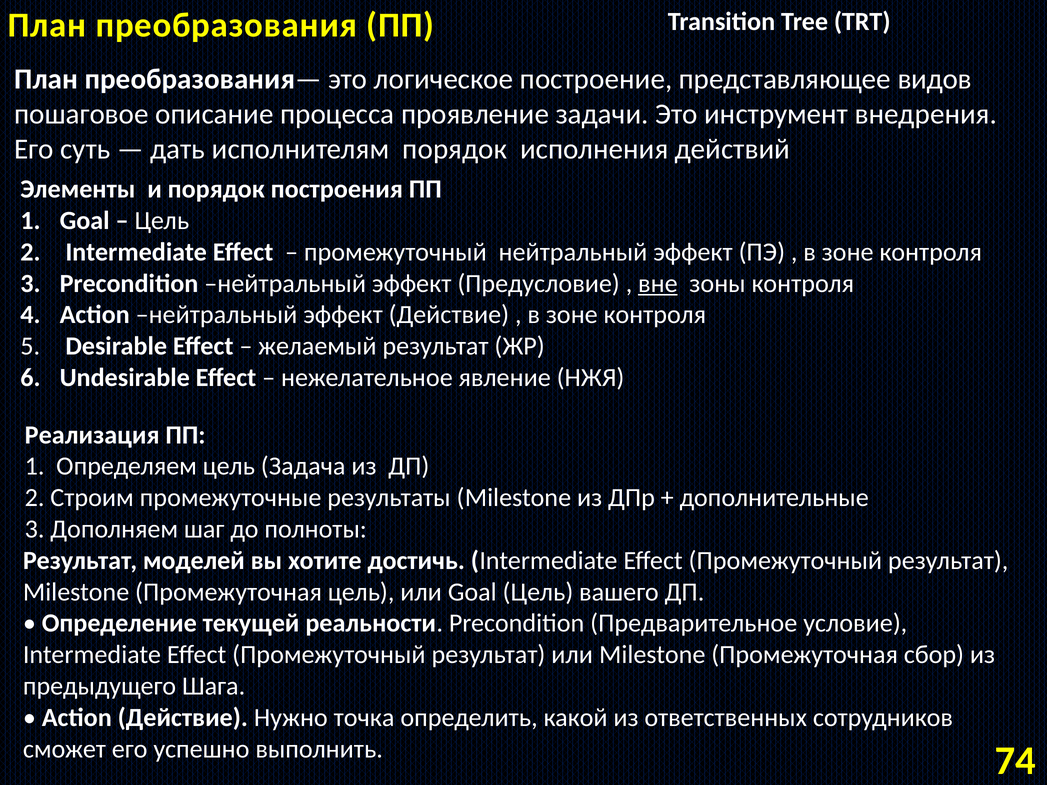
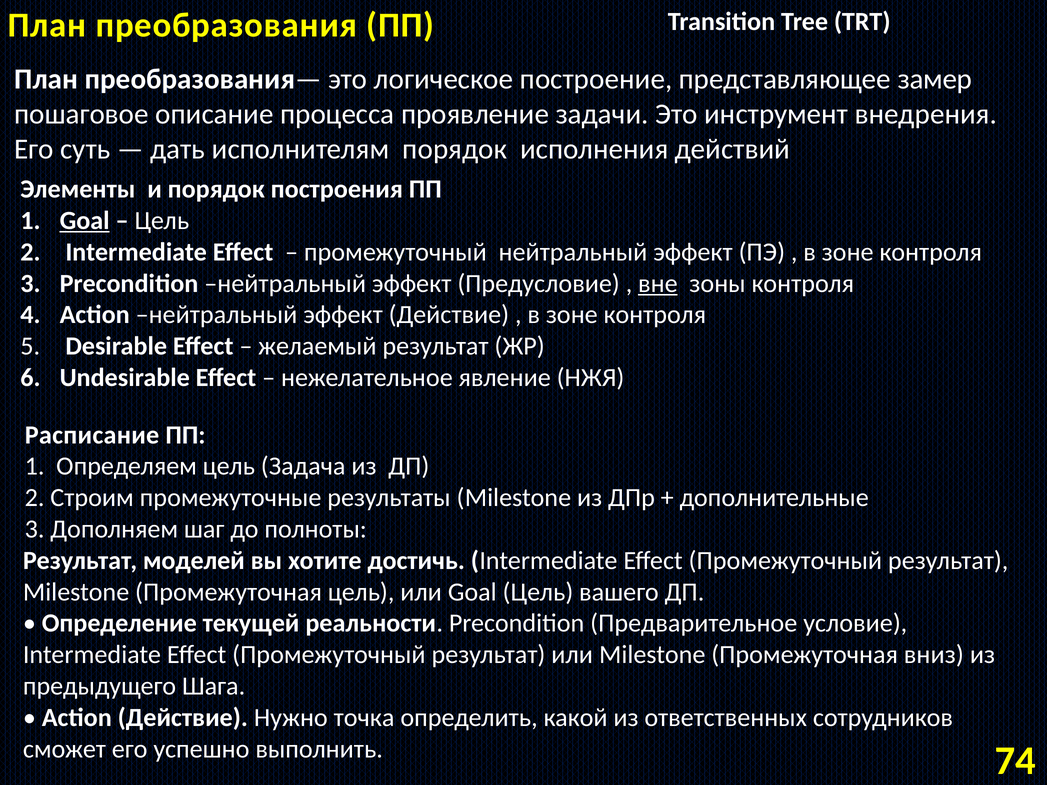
видов: видов -> замер (935, 79)
Goal underline: none -> present (85, 221)
Реализация: Реализация -> Расписание (92, 435)
сбор: сбор -> вниз (934, 655)
